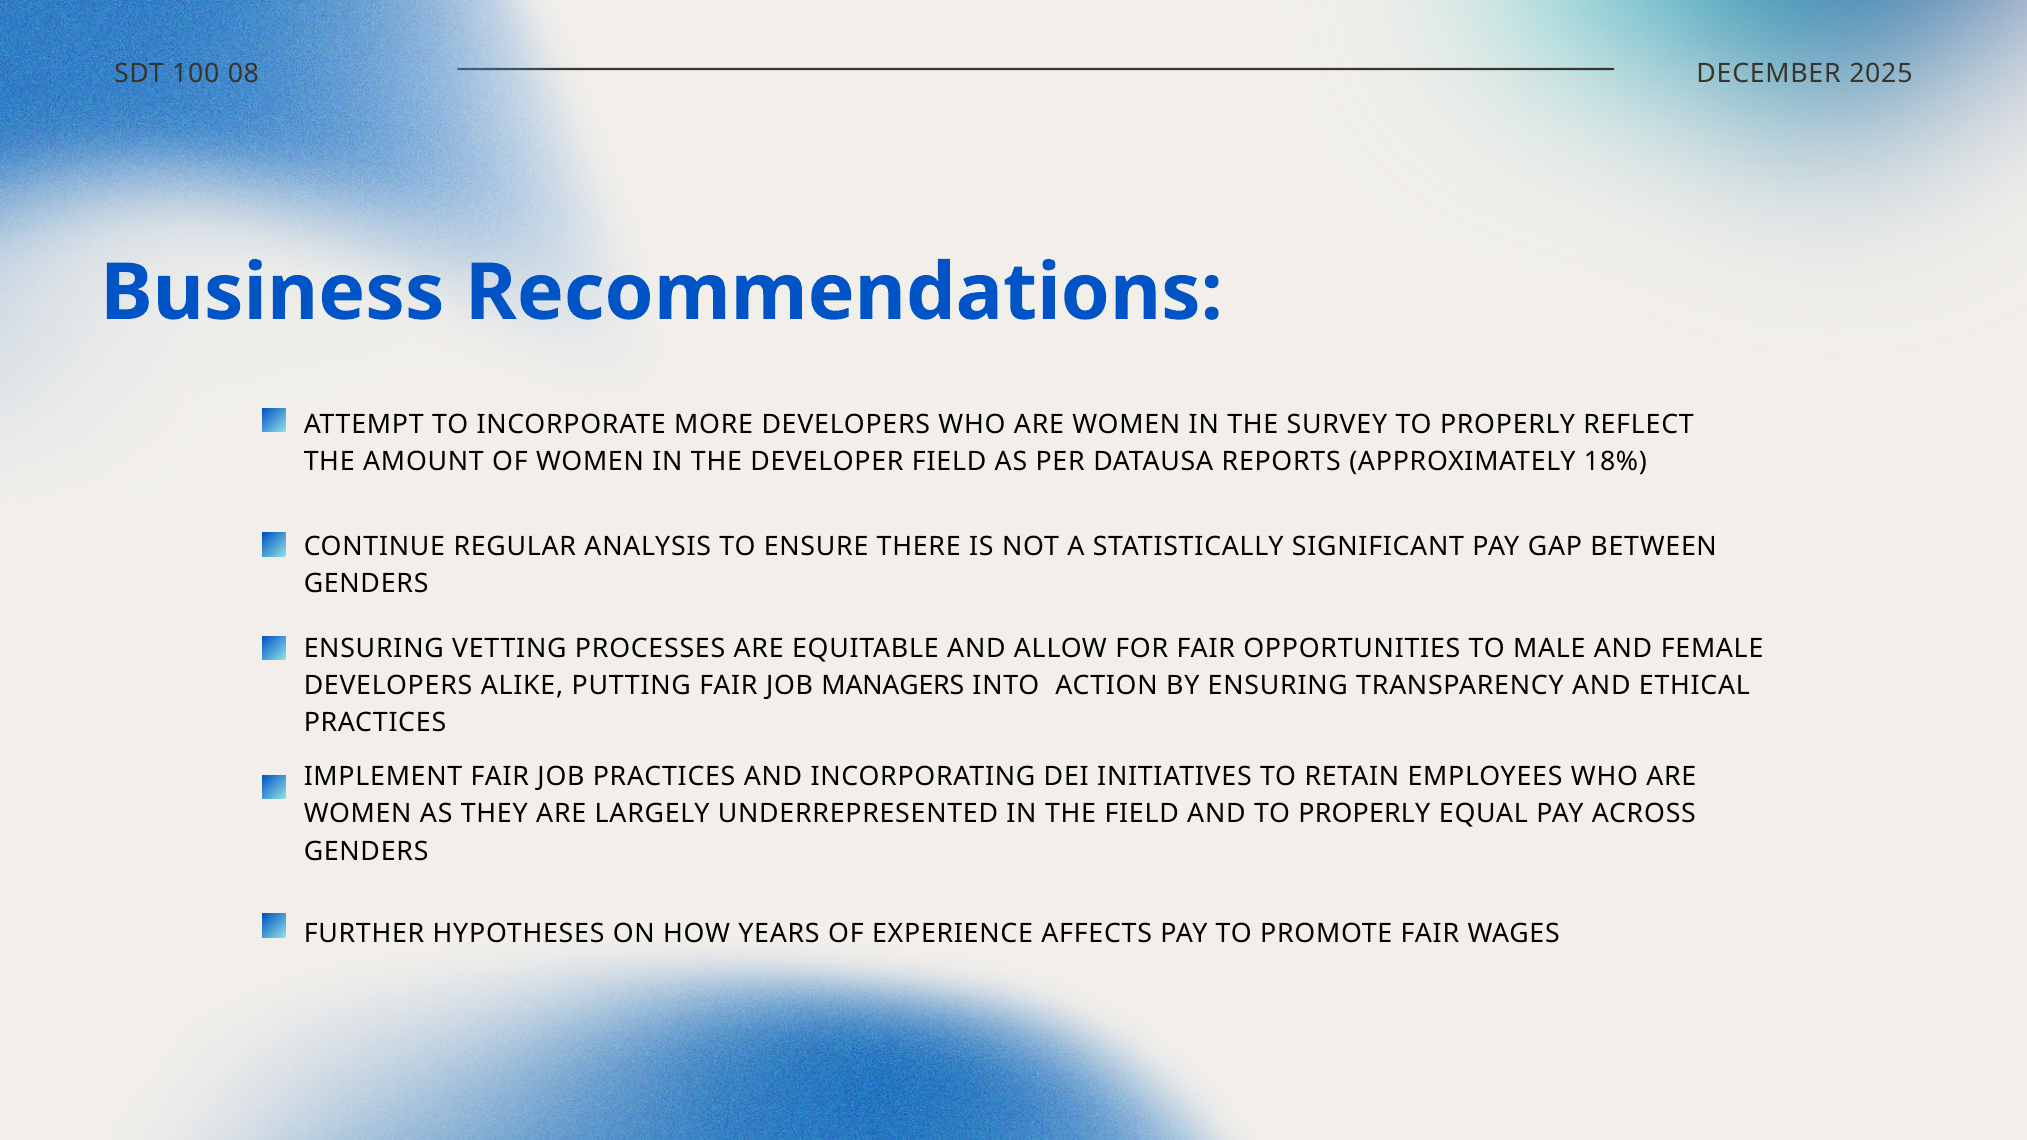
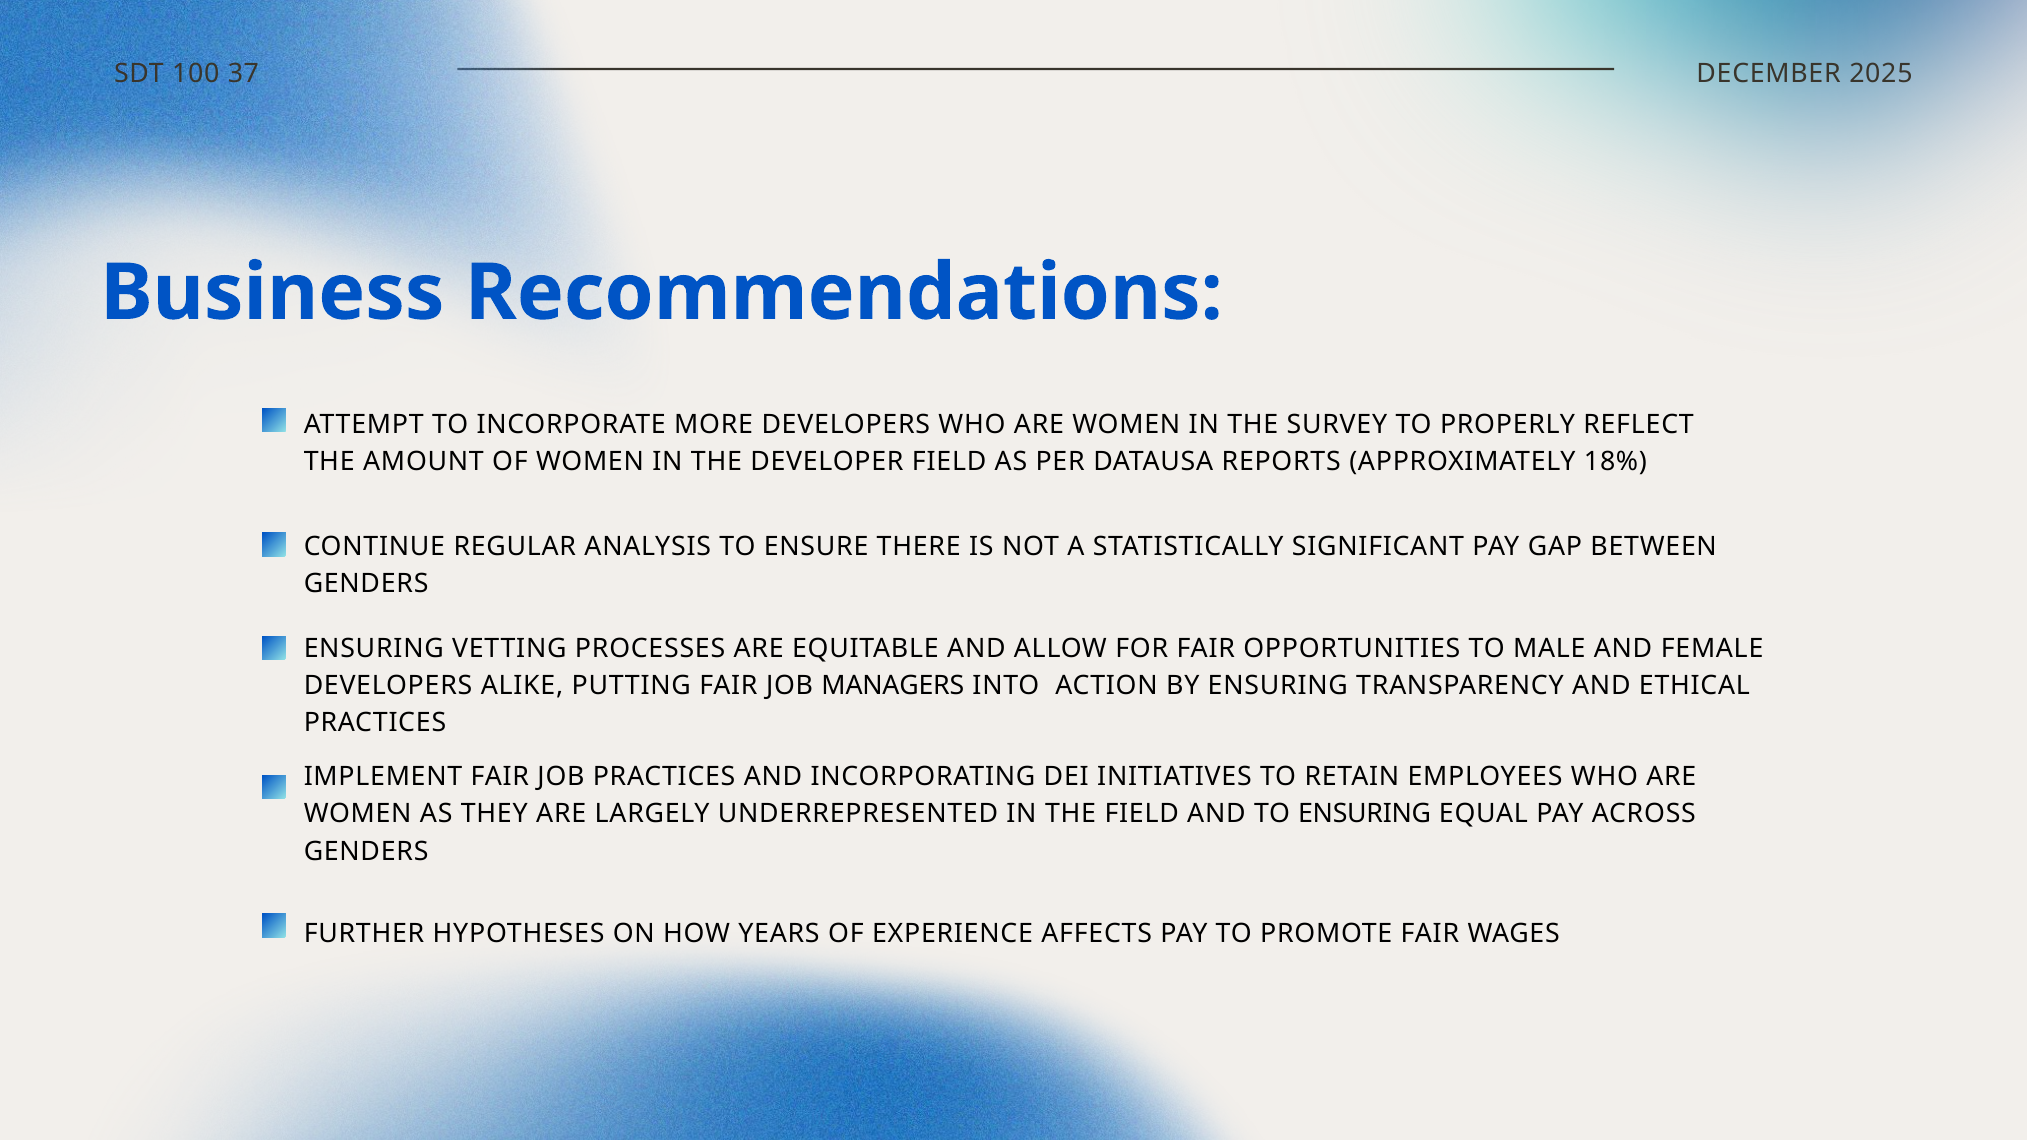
08: 08 -> 37 (243, 73)
AND TO PROPERLY: PROPERLY -> ENSURING (1365, 814)
